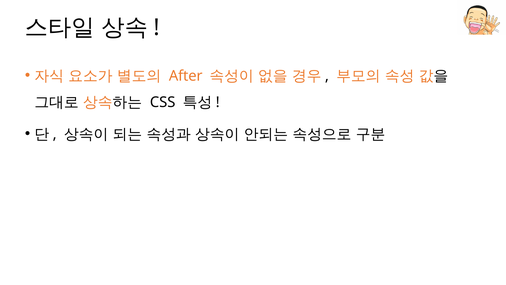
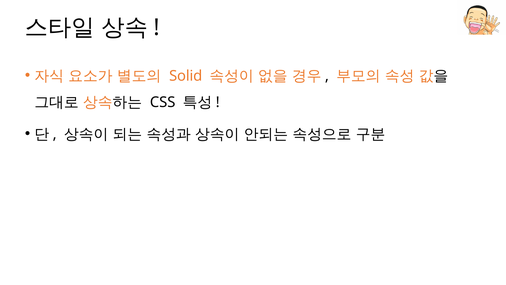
After: After -> Solid (186, 76)
